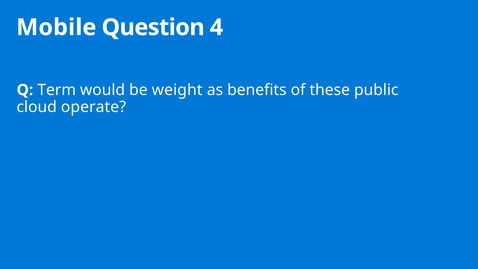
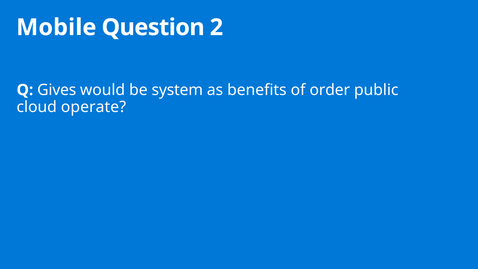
4: 4 -> 2 (216, 27)
Term: Term -> Gives (57, 90)
weight: weight -> system (177, 90)
these: these -> order (330, 90)
